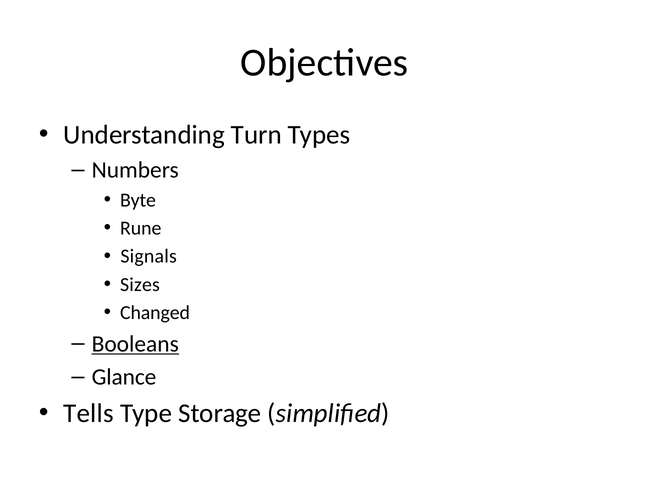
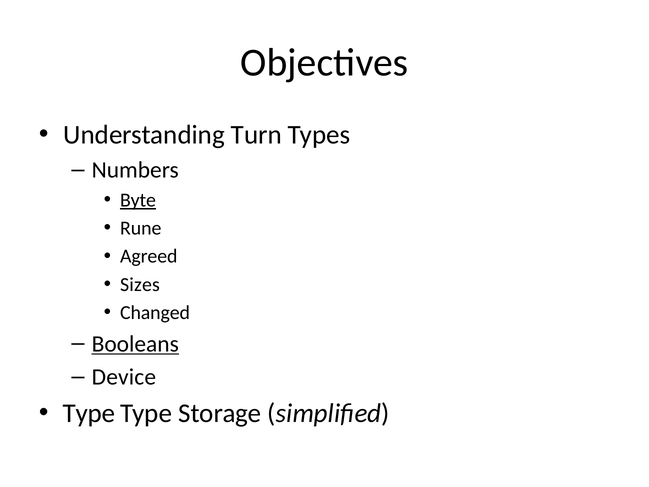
Byte underline: none -> present (138, 200)
Signals: Signals -> Agreed (149, 256)
Glance: Glance -> Device (124, 377)
Tells: Tells -> Type (89, 413)
